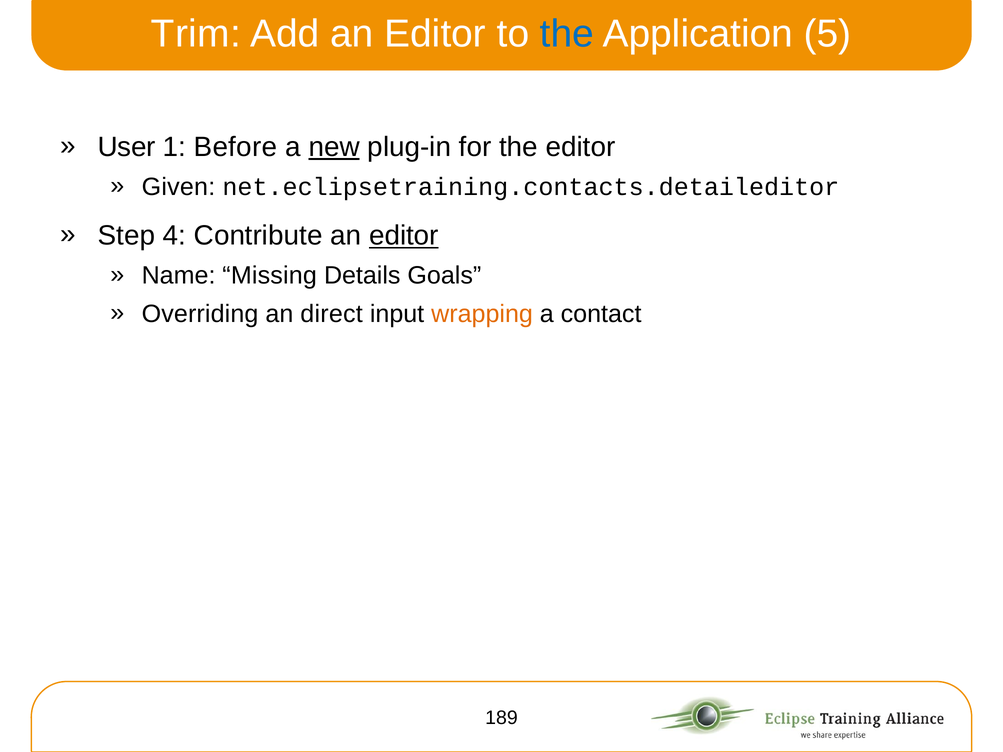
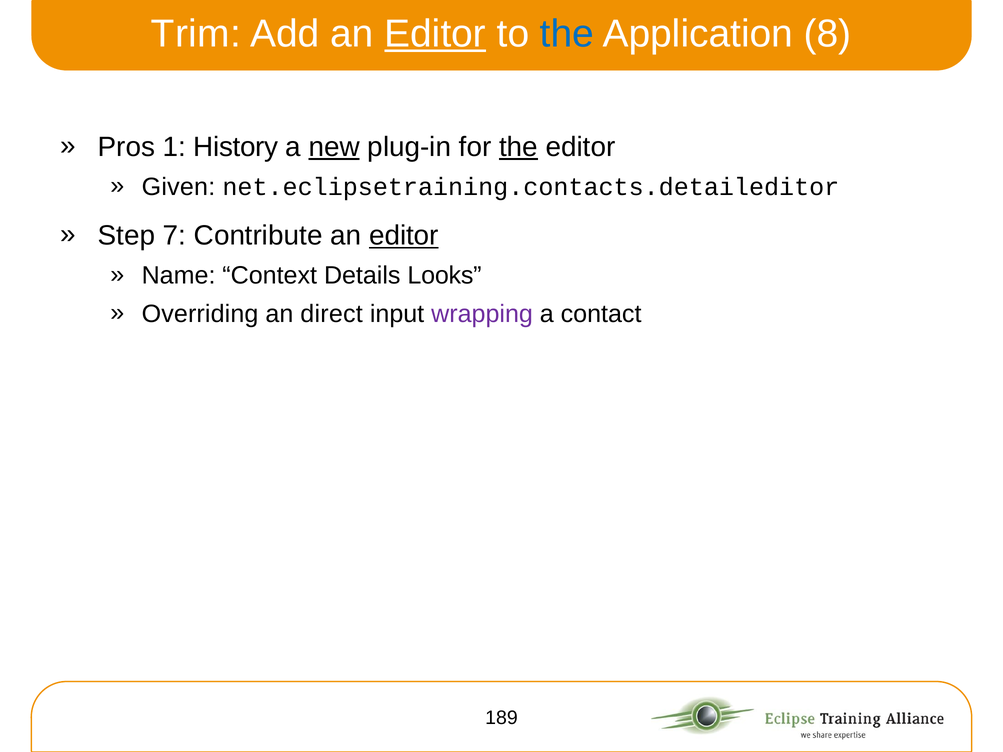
Editor underline: none -> present (435, 34)
5: 5 -> 8 (828, 34)
User: User -> Pros (126, 147)
Before: Before -> History (236, 147)
the underline: none -> present (519, 147)
4: 4 -> 7 (174, 236)
Missing: Missing -> Context (270, 276)
Goals: Goals -> Looks (445, 276)
wrapping colour: orange -> purple (482, 314)
